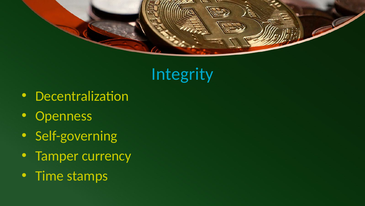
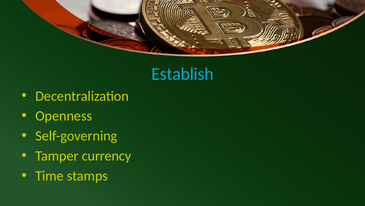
Integrity: Integrity -> Establish (183, 74)
